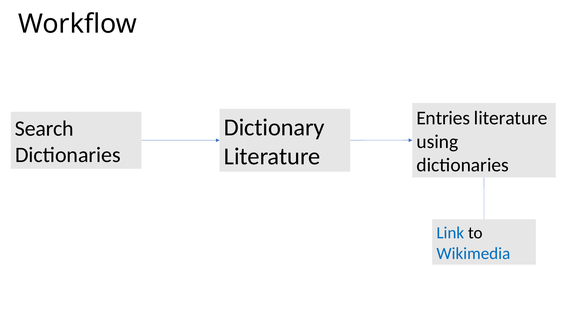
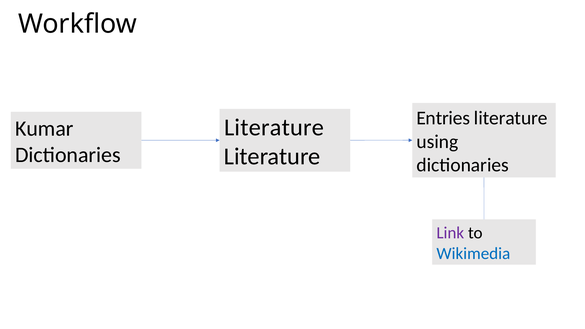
Dictionary: Dictionary -> Literature (274, 127)
Search: Search -> Kumar (44, 129)
Link colour: blue -> purple (450, 233)
